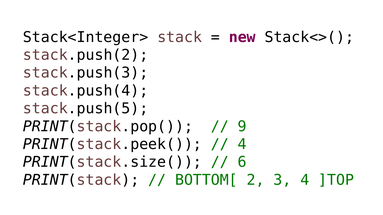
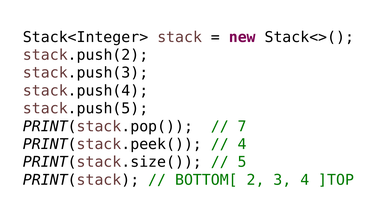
9: 9 -> 7 (242, 127)
6: 6 -> 5 (242, 162)
